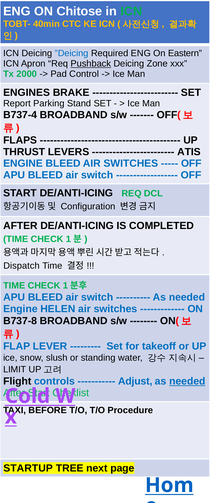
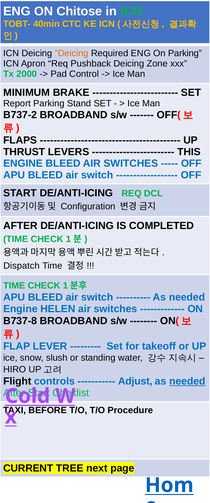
”Deicing colour: blue -> orange (72, 53)
On Eastern: Eastern -> Parking (185, 53)
Pushback underline: present -> none (91, 64)
ENGINES: ENGINES -> MINIMUM (27, 92)
B737-4: B737-4 -> B737-2 (20, 115)
ATIS: ATIS -> THIS (189, 152)
LIMIT: LIMIT -> HIRO (15, 369)
STARTUP: STARTUP -> CURRENT (28, 468)
